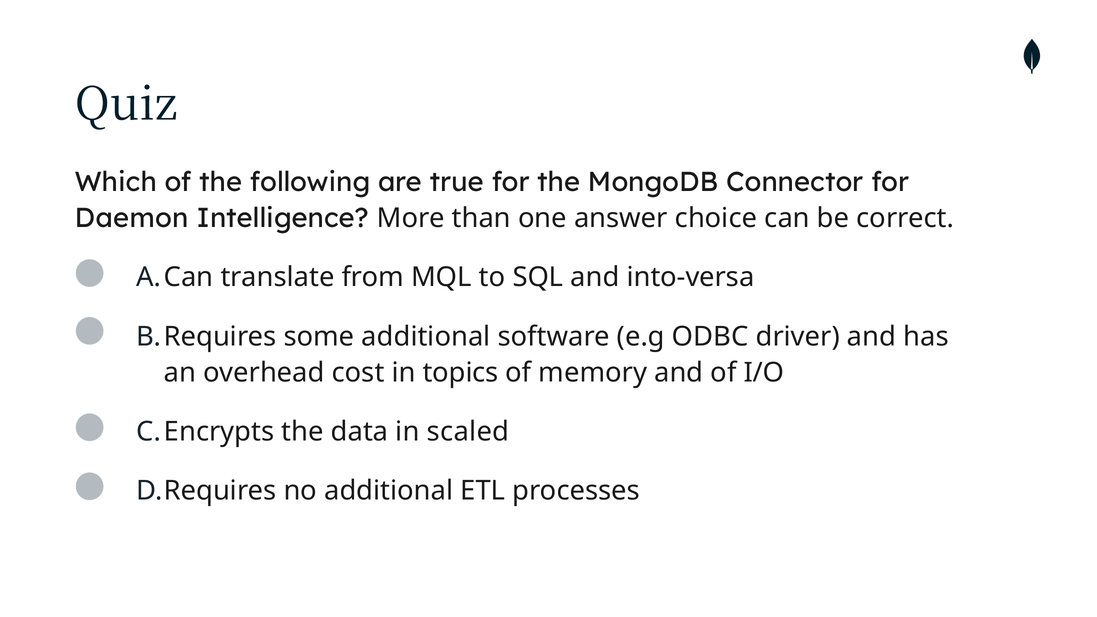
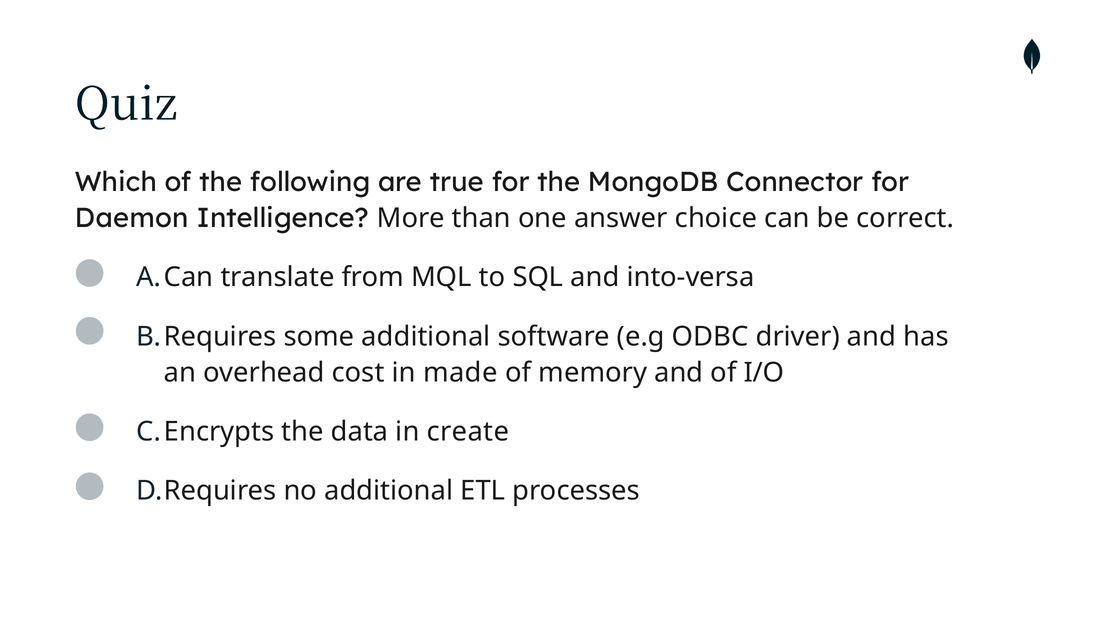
topics: topics -> made (460, 373)
scaled: scaled -> create (468, 432)
